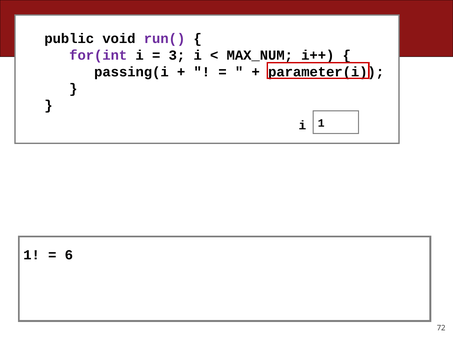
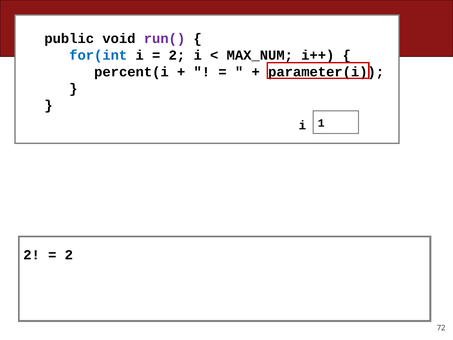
for(int colour: purple -> blue (98, 55)
3: 3 -> 2 (177, 55)
passing(i: passing(i -> percent(i (131, 72)
1: 1 -> 2 (32, 255)
6: 6 -> 2 (69, 255)
